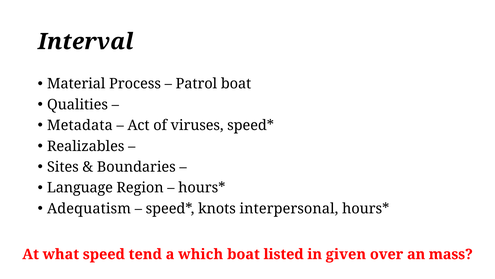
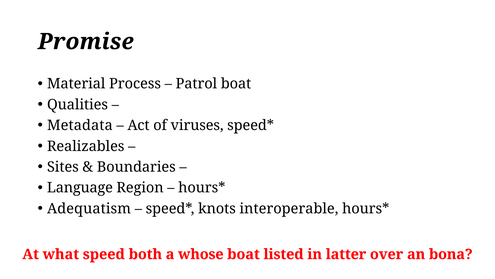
Interval: Interval -> Promise (86, 42)
interpersonal: interpersonal -> interoperable (289, 208)
tend: tend -> both (145, 254)
which: which -> whose (201, 254)
given: given -> latter (346, 254)
mass: mass -> bona (451, 254)
